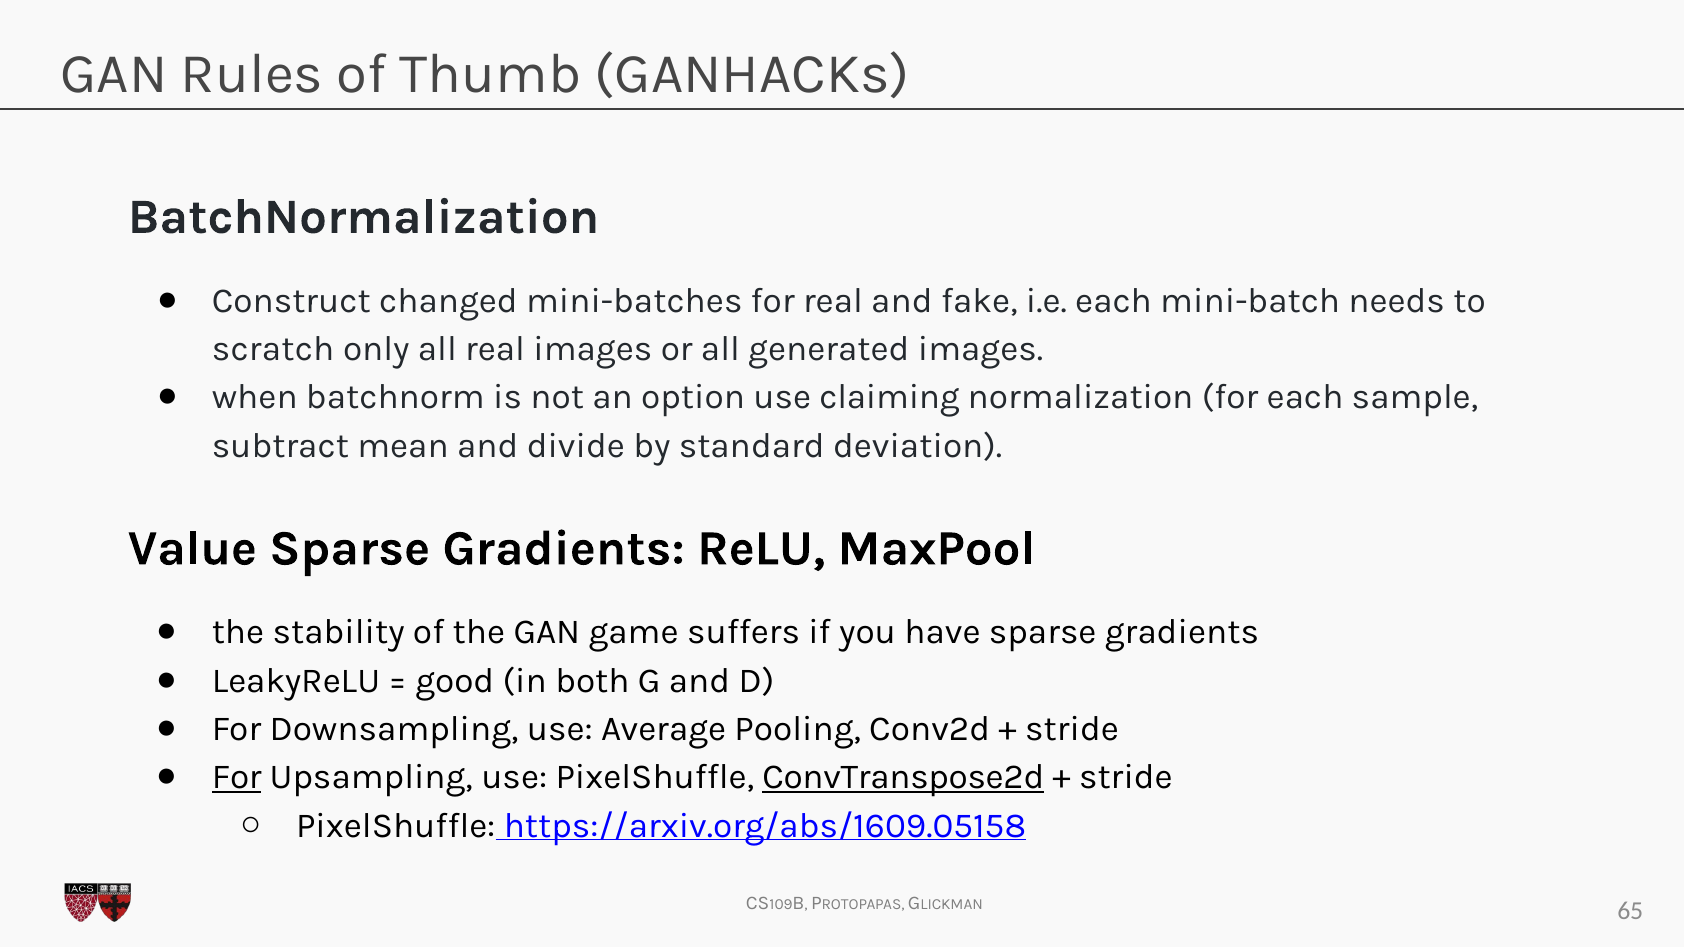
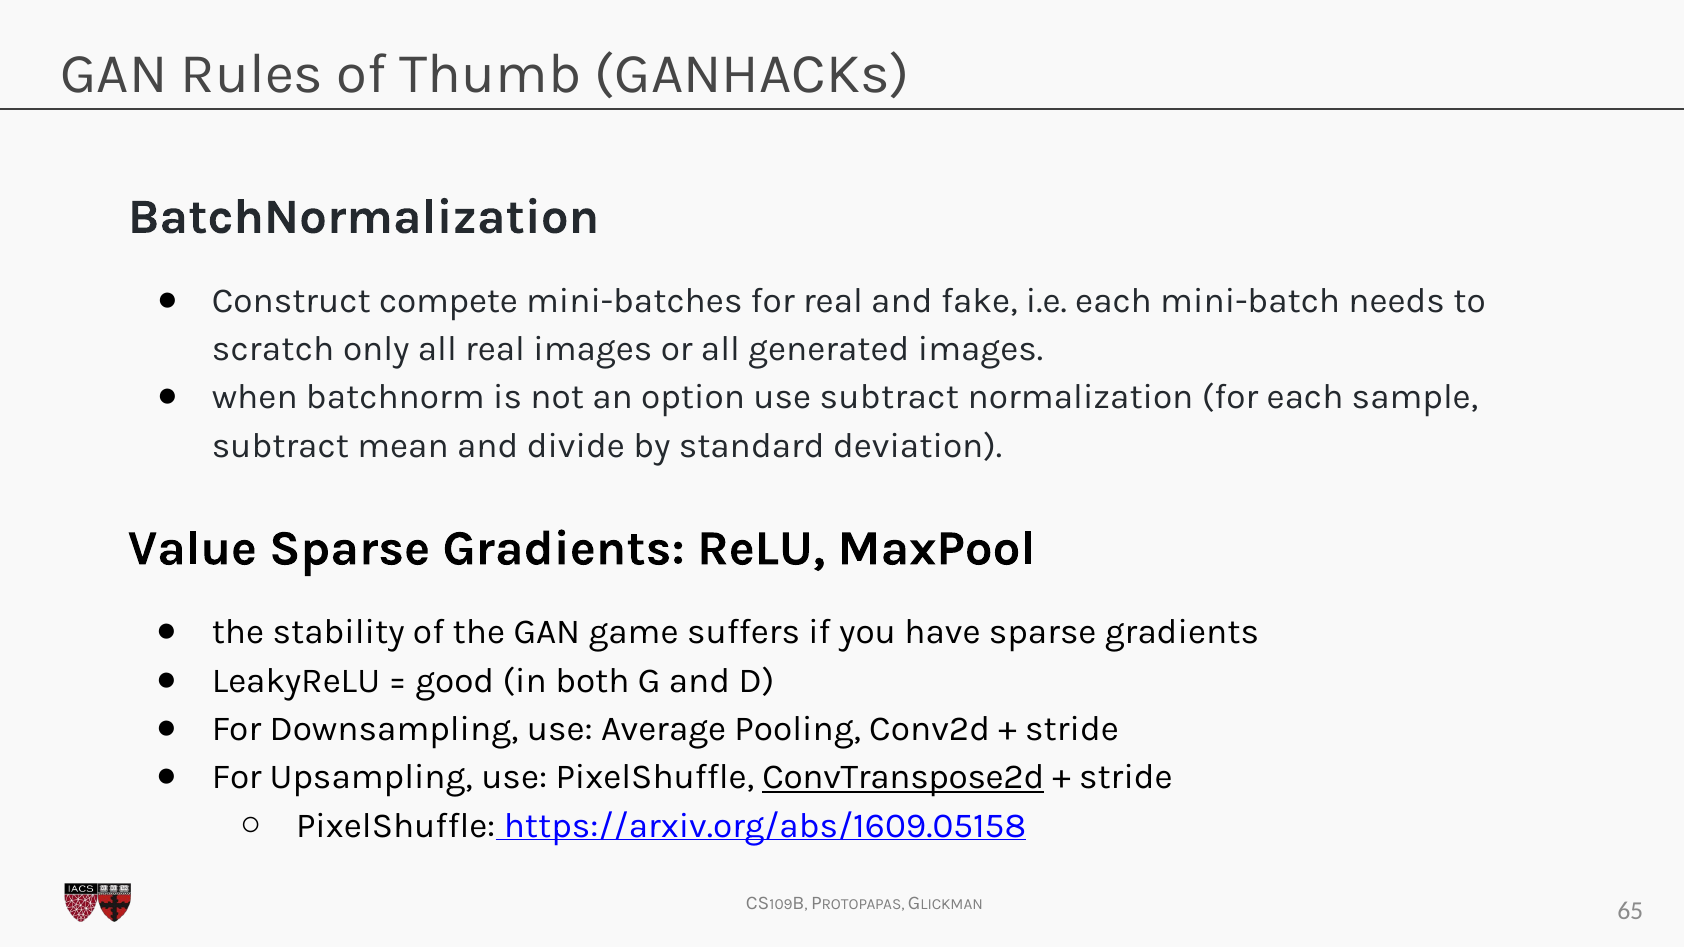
changed: changed -> compete (449, 301)
use claiming: claiming -> subtract (889, 397)
For underline: present -> none (237, 778)
